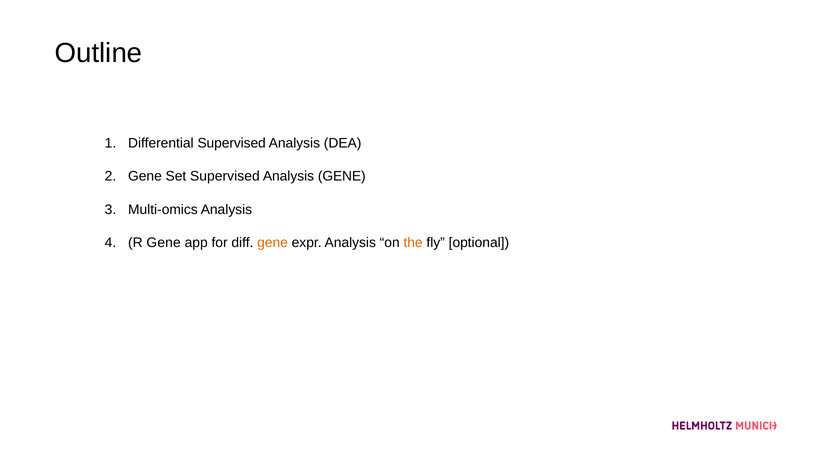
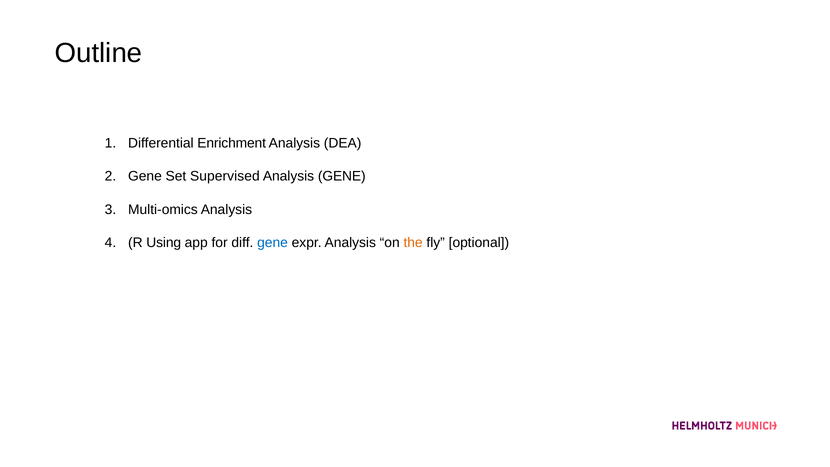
Differential Supervised: Supervised -> Enrichment (232, 143)
R Gene: Gene -> Using (164, 243)
gene colour: orange -> blue (273, 243)
